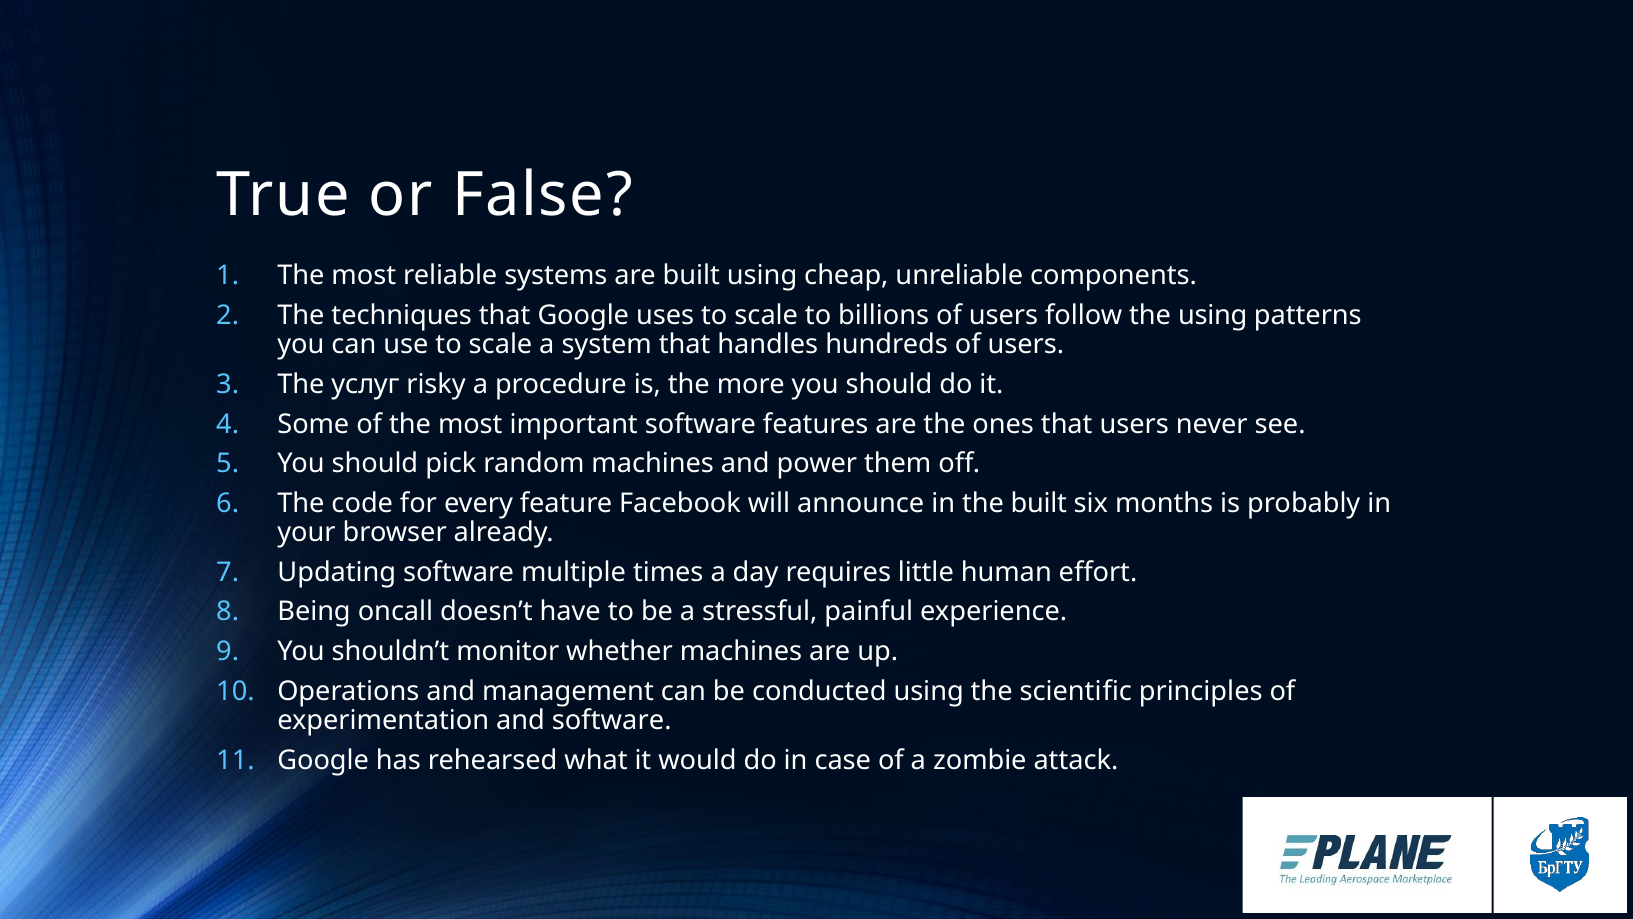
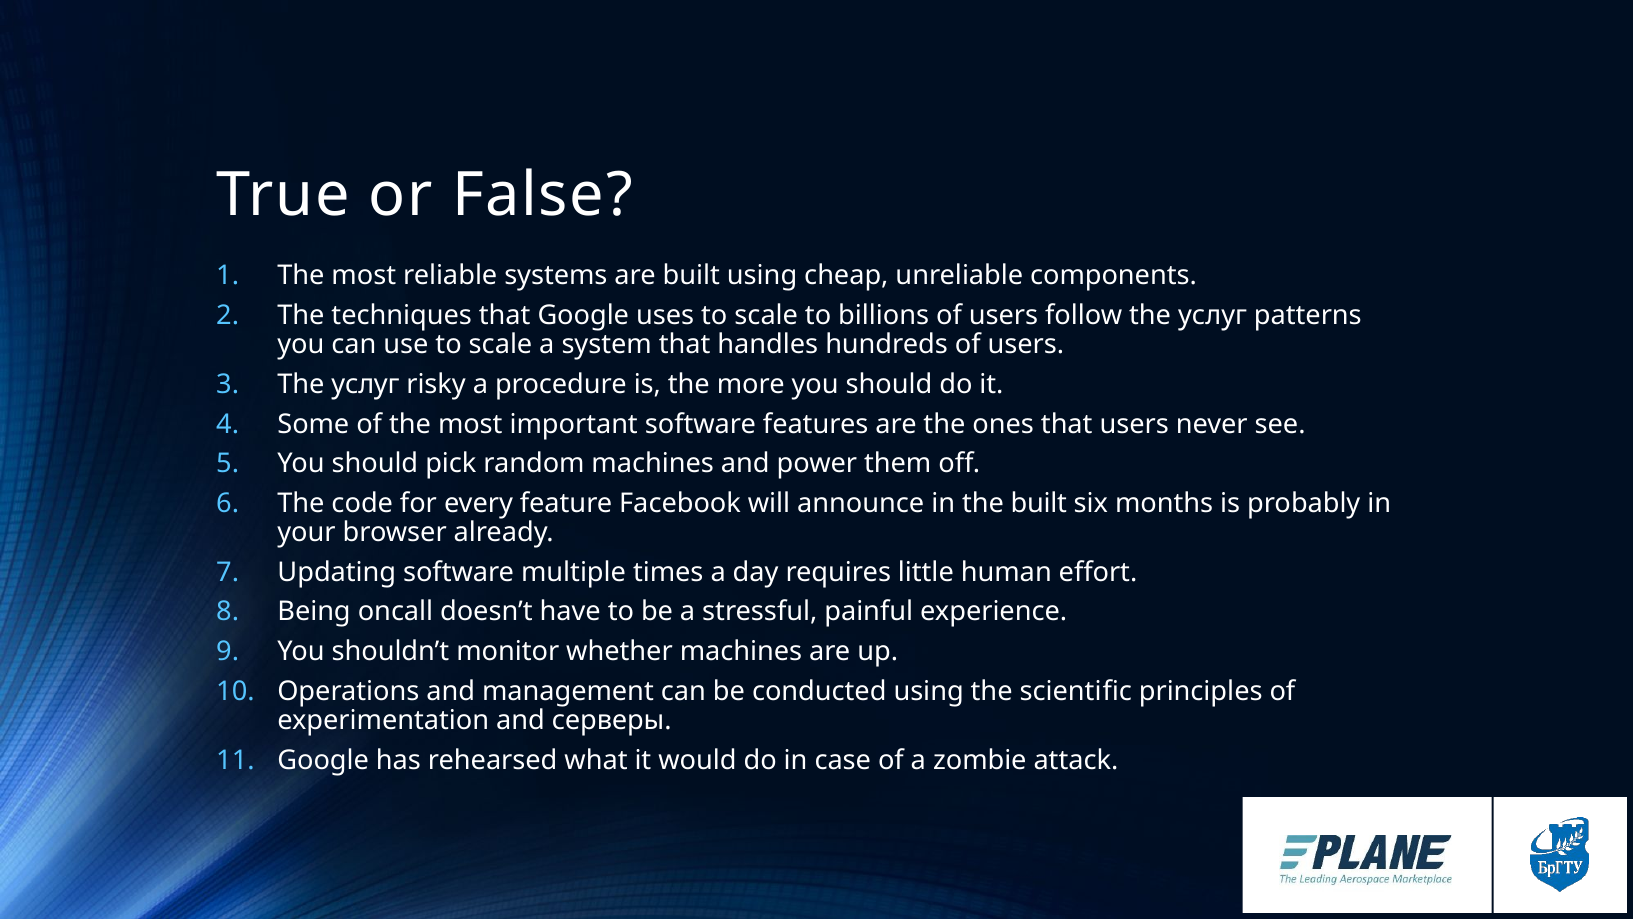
follow the using: using -> услуг (1213, 315)
and software: software -> серверы (612, 720)
